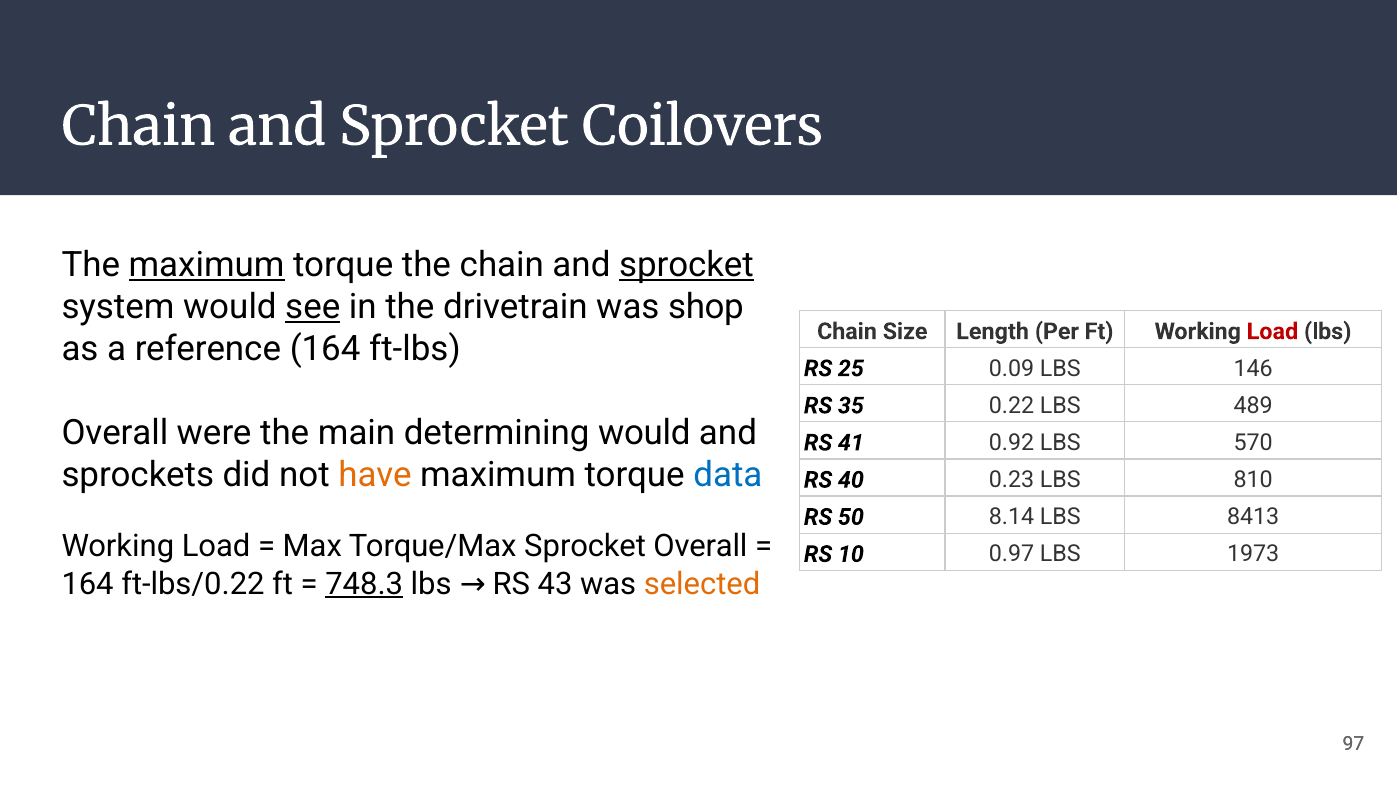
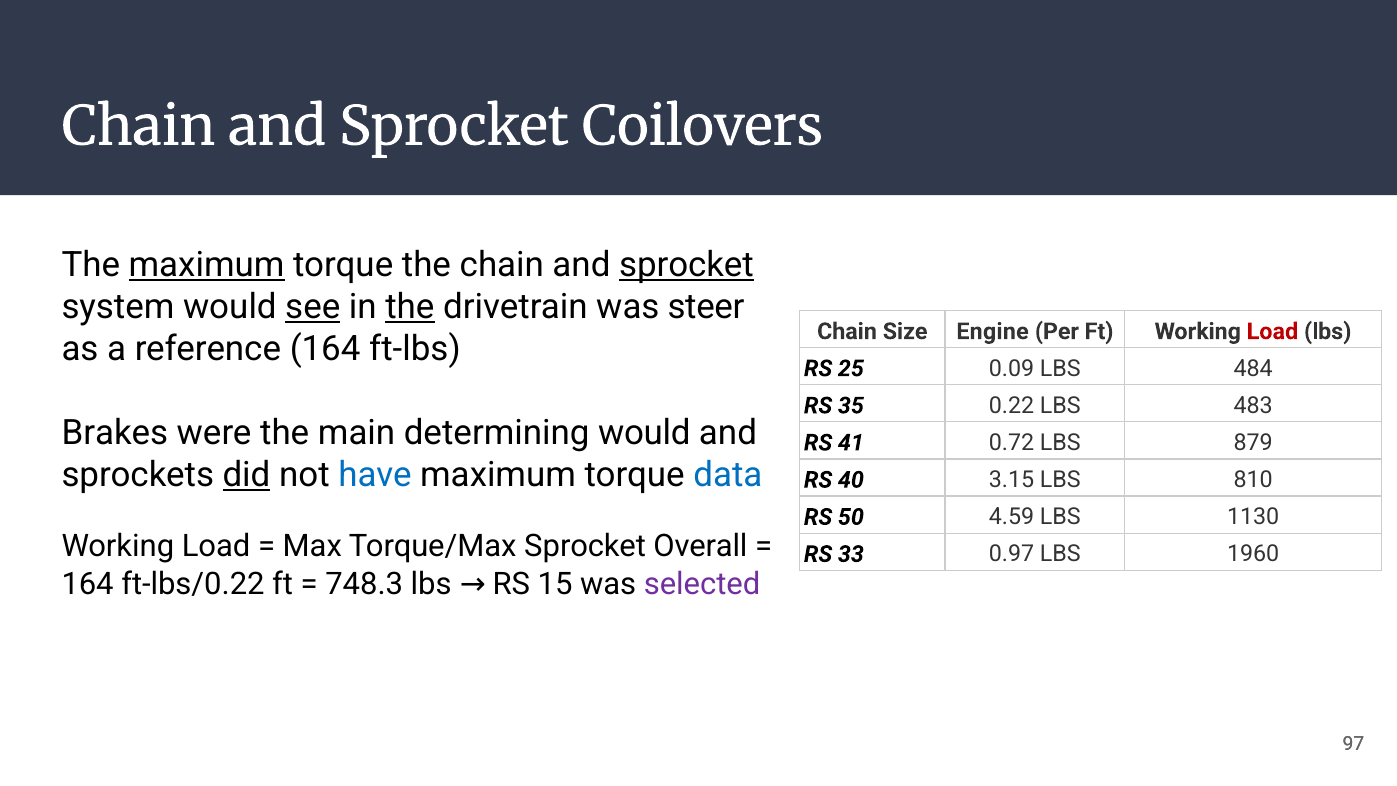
the underline: none -> present (410, 307)
shop: shop -> steer (706, 307)
Length: Length -> Engine (993, 331)
146: 146 -> 484 (1253, 368)
489: 489 -> 483 (1253, 406)
Overall: Overall -> Brakes (115, 433)
0.92: 0.92 -> 0.72 (1012, 443)
570: 570 -> 879 (1253, 443)
did underline: none -> present (246, 475)
have colour: orange -> blue (375, 475)
0.23: 0.23 -> 3.15 (1012, 480)
8.14: 8.14 -> 4.59 (1012, 517)
8413: 8413 -> 1130 (1253, 517)
10: 10 -> 33 (851, 554)
1973: 1973 -> 1960 (1253, 554)
748.3 underline: present -> none (364, 584)
43: 43 -> 15 (555, 584)
selected colour: orange -> purple (702, 584)
